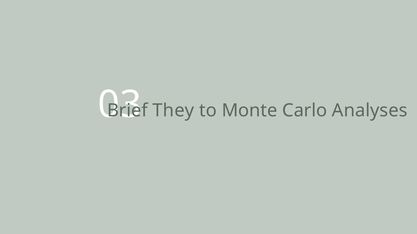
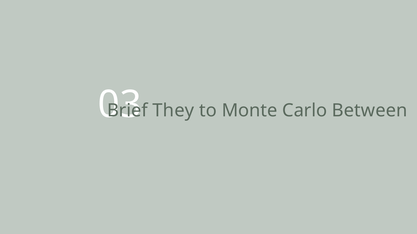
Analyses: Analyses -> Between (370, 111)
